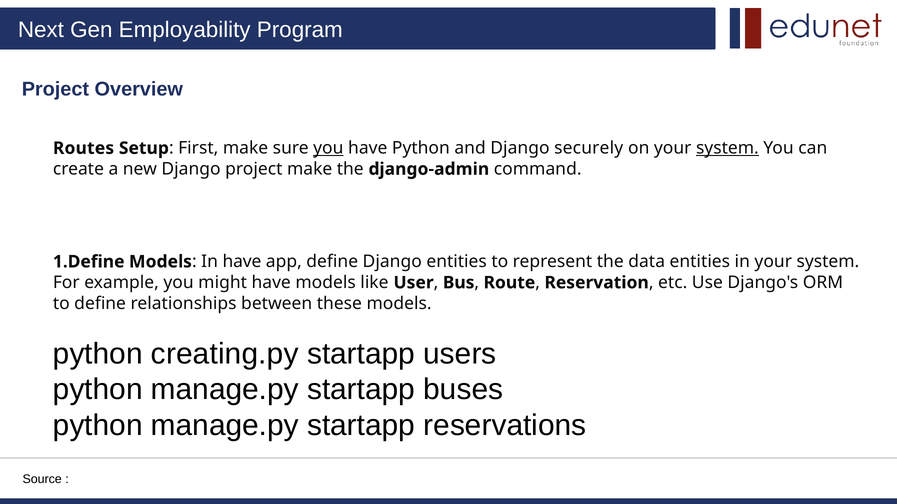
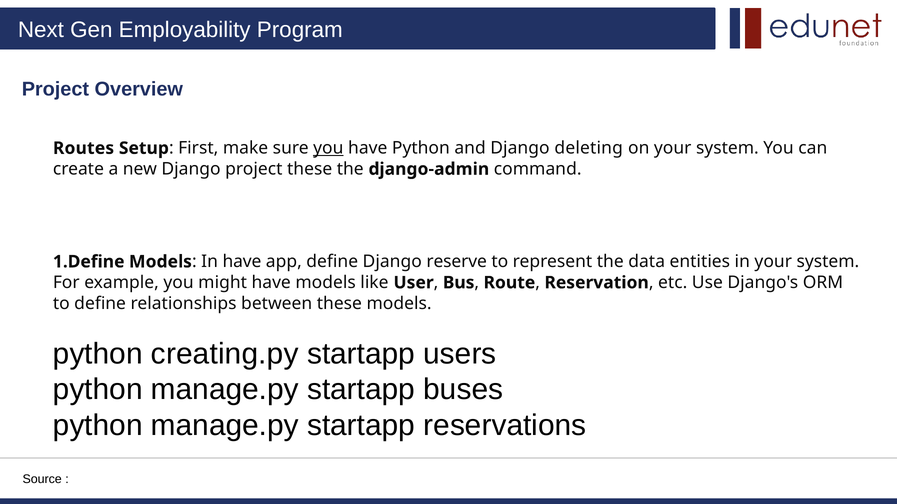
securely: securely -> deleting (589, 148)
system underline: present -> none (727, 148)
project make: make -> these (310, 169)
Django entities: entities -> reserve (457, 262)
